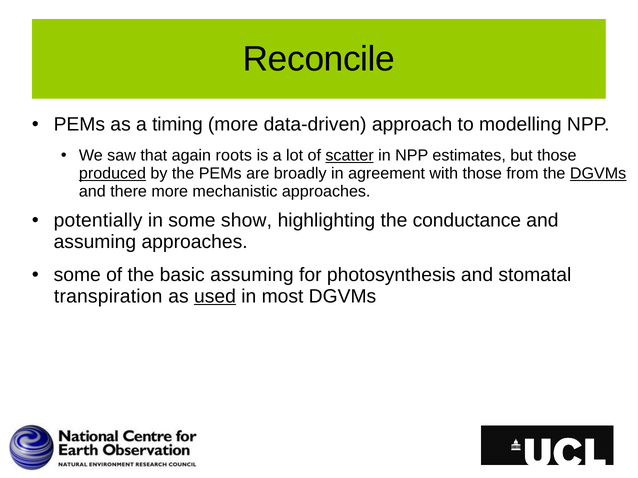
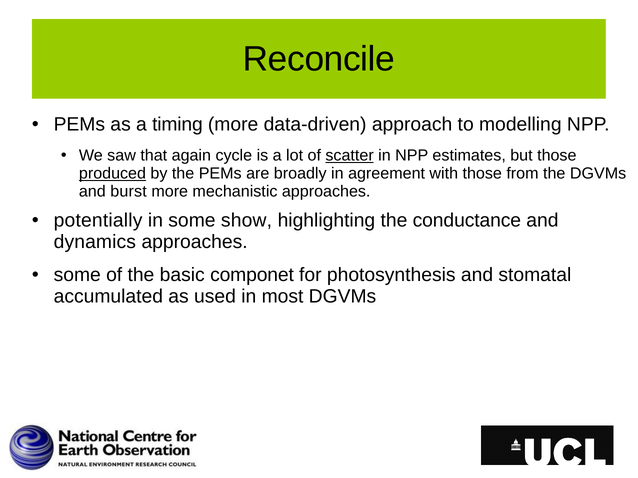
roots: roots -> cycle (234, 156)
DGVMs underline: present -> none (598, 174)
there: there -> burst (129, 192)
assuming: assuming -> dynamics (95, 242)
basic assuming: assuming -> componet (252, 275)
transpiration: transpiration -> accumulated (108, 297)
used underline: present -> none (215, 297)
